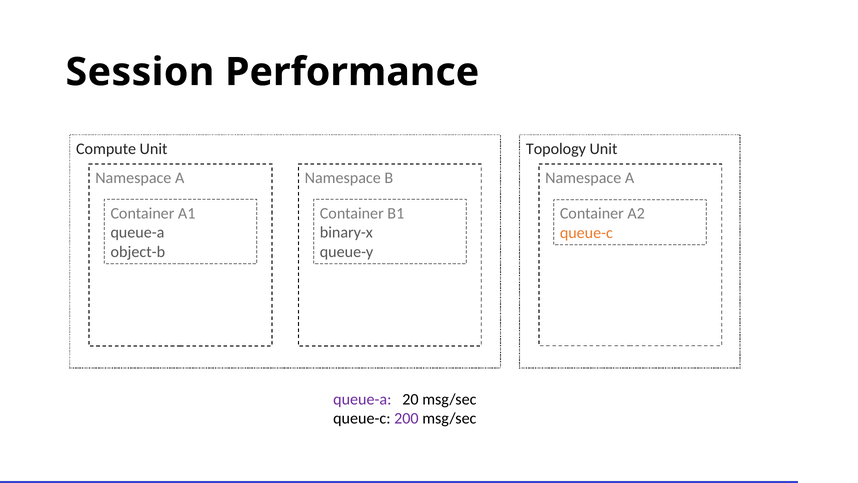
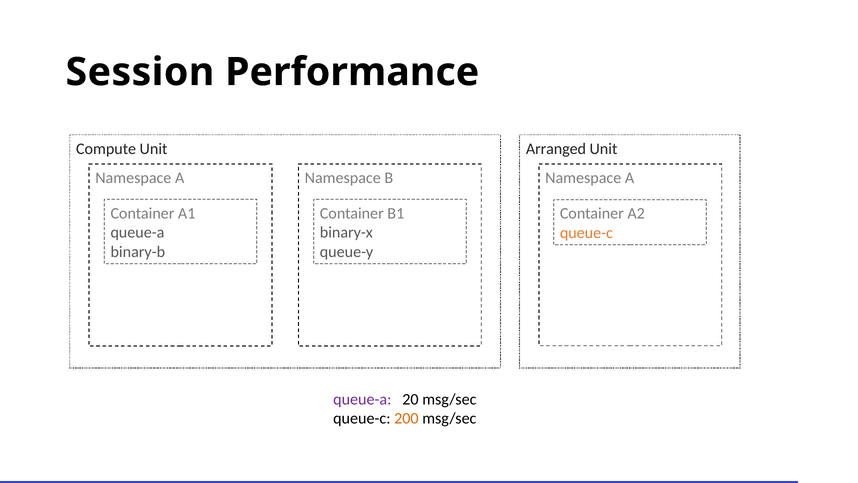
Topology: Topology -> Arranged (556, 149)
object-b: object-b -> binary-b (138, 252)
200 colour: purple -> orange (406, 418)
